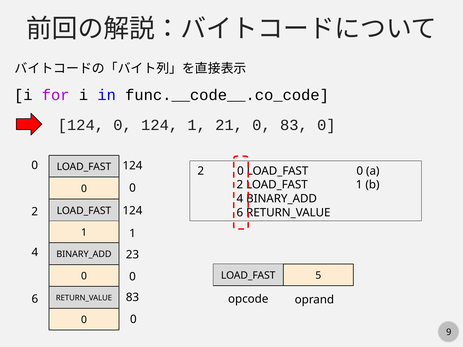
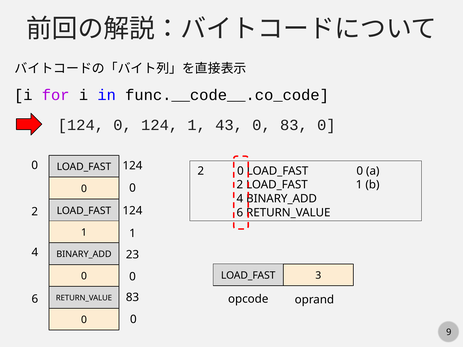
21: 21 -> 43 (229, 125)
5: 5 -> 3 (318, 276)
